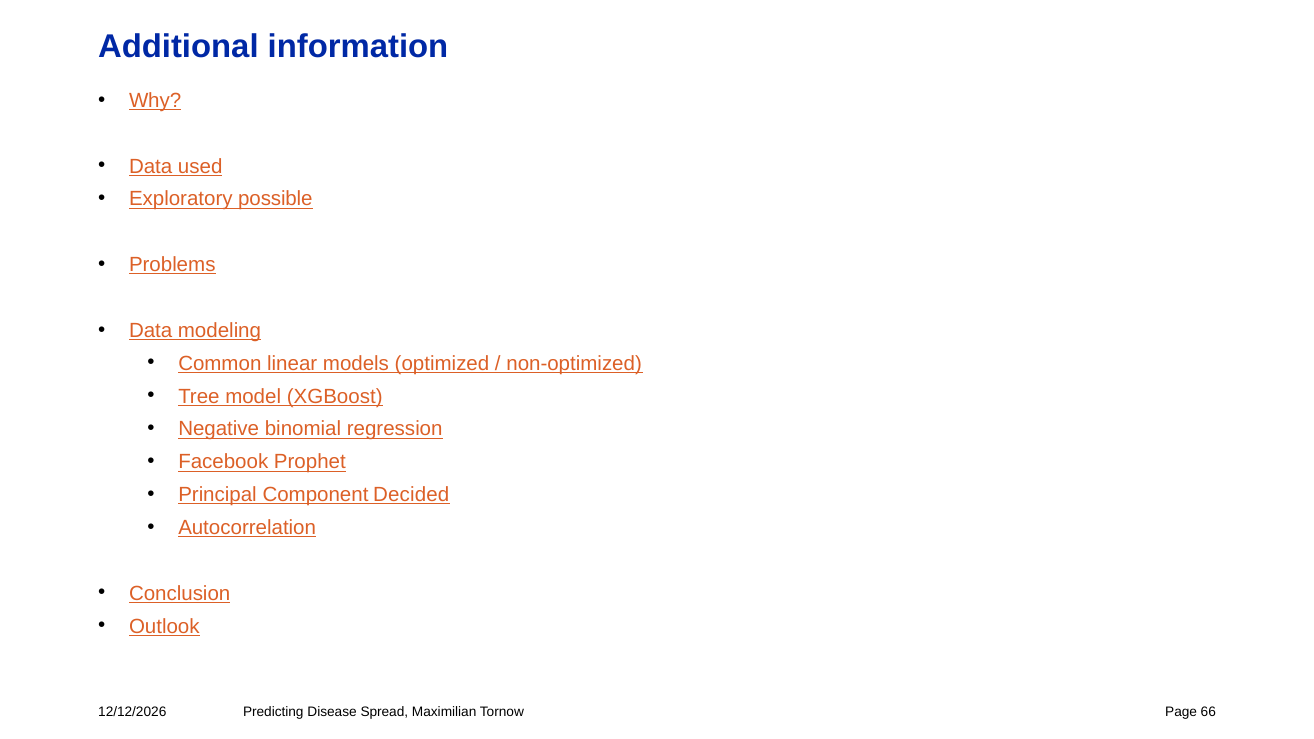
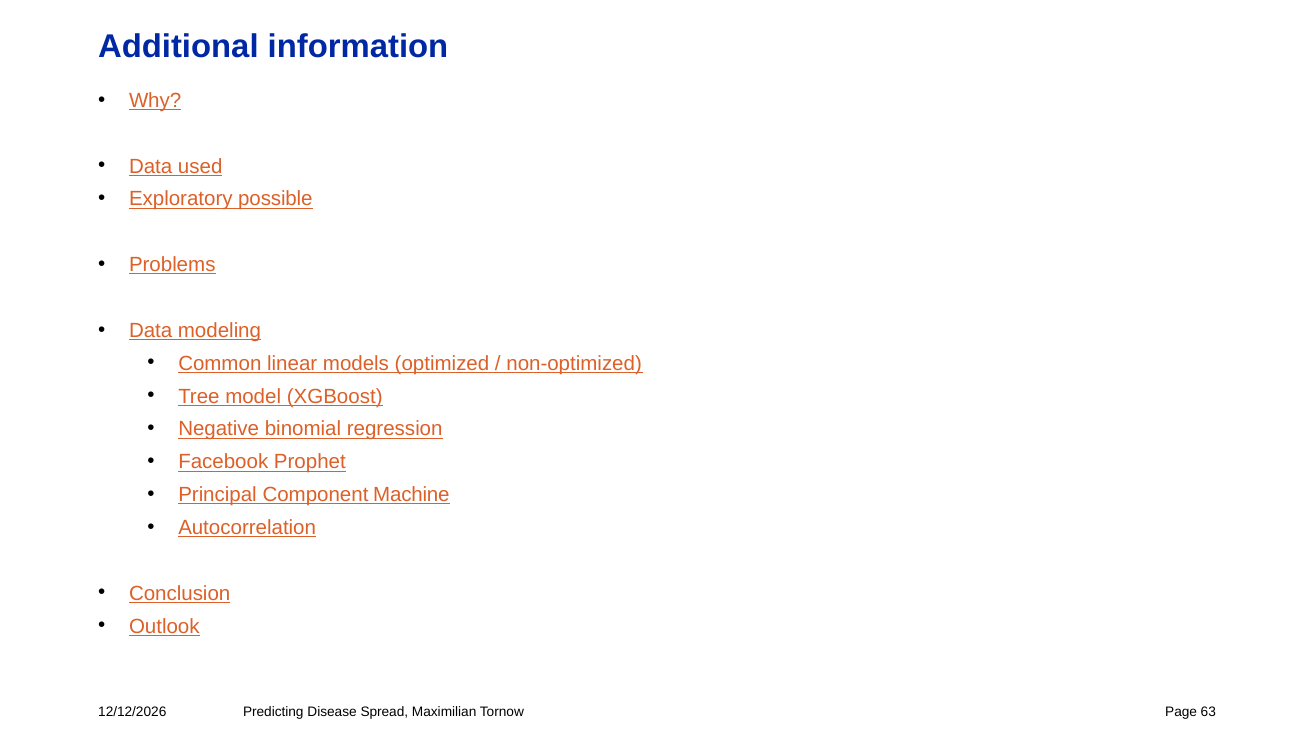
Decided: Decided -> Machine (411, 495)
66: 66 -> 63 (1208, 712)
